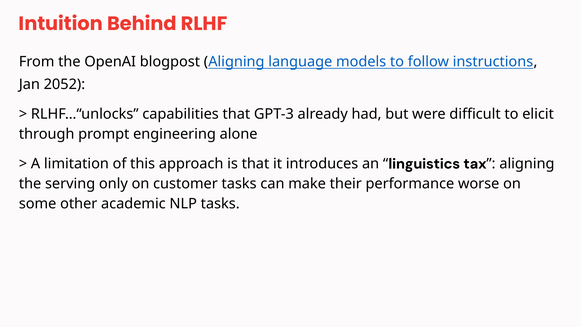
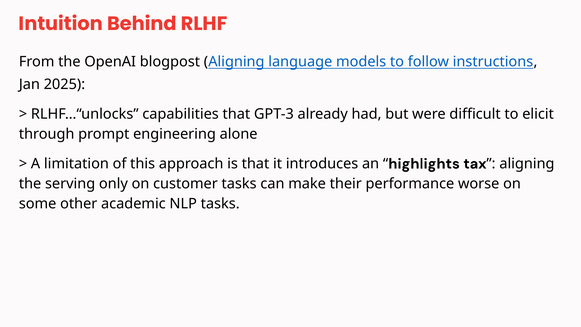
2052: 2052 -> 2025 (64, 84)
linguistics: linguistics -> highlights (424, 164)
